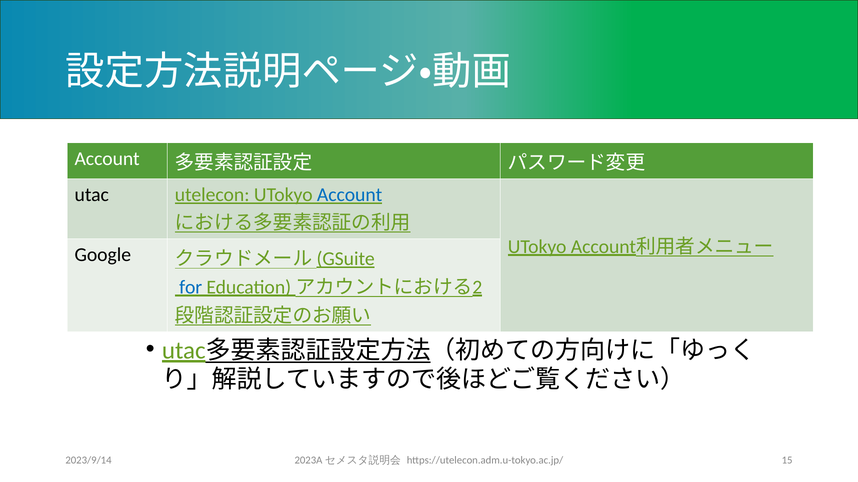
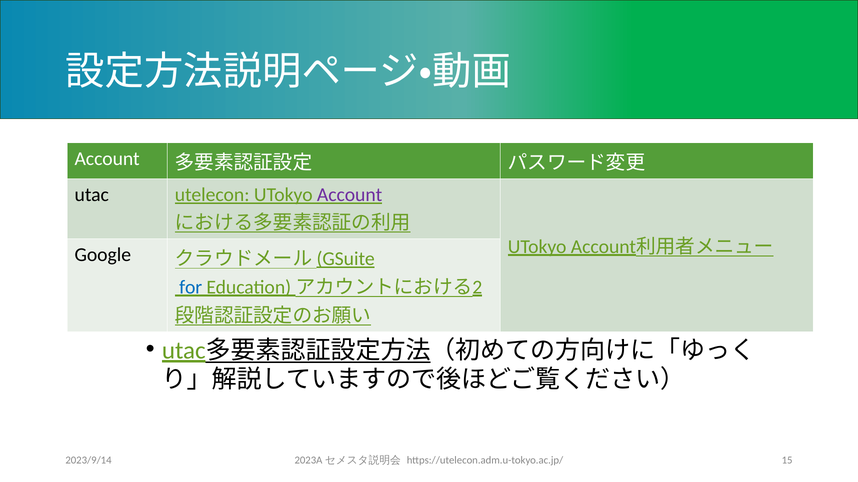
Account colour: blue -> purple (350, 195)
